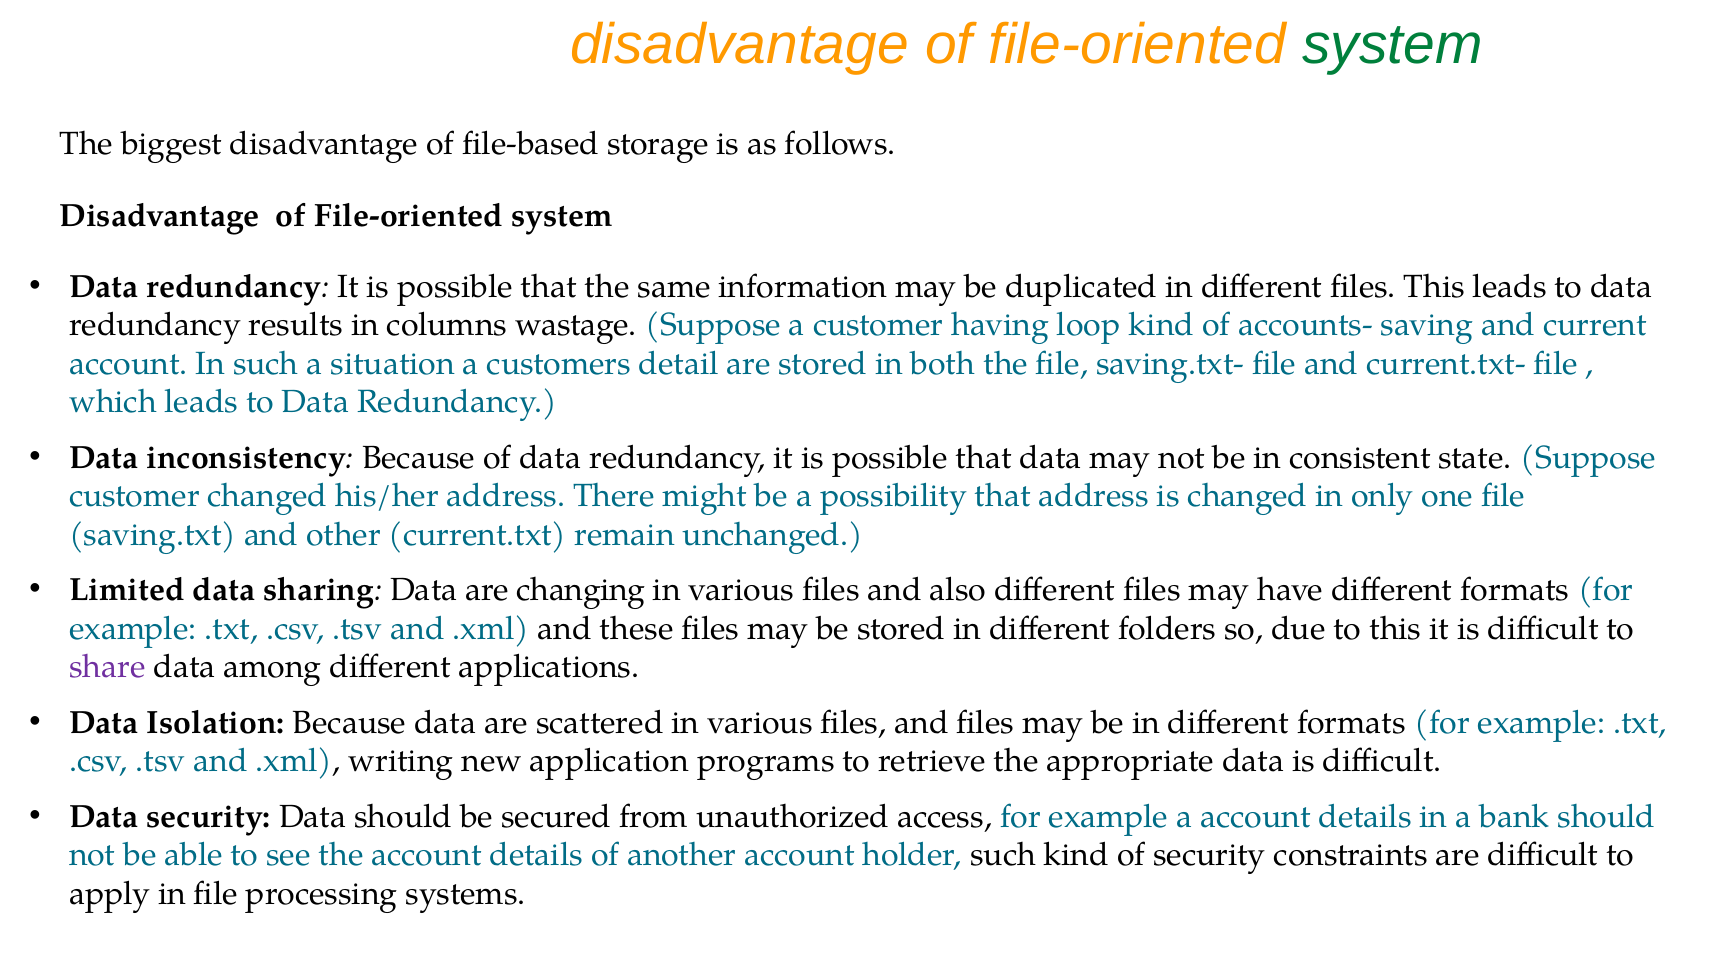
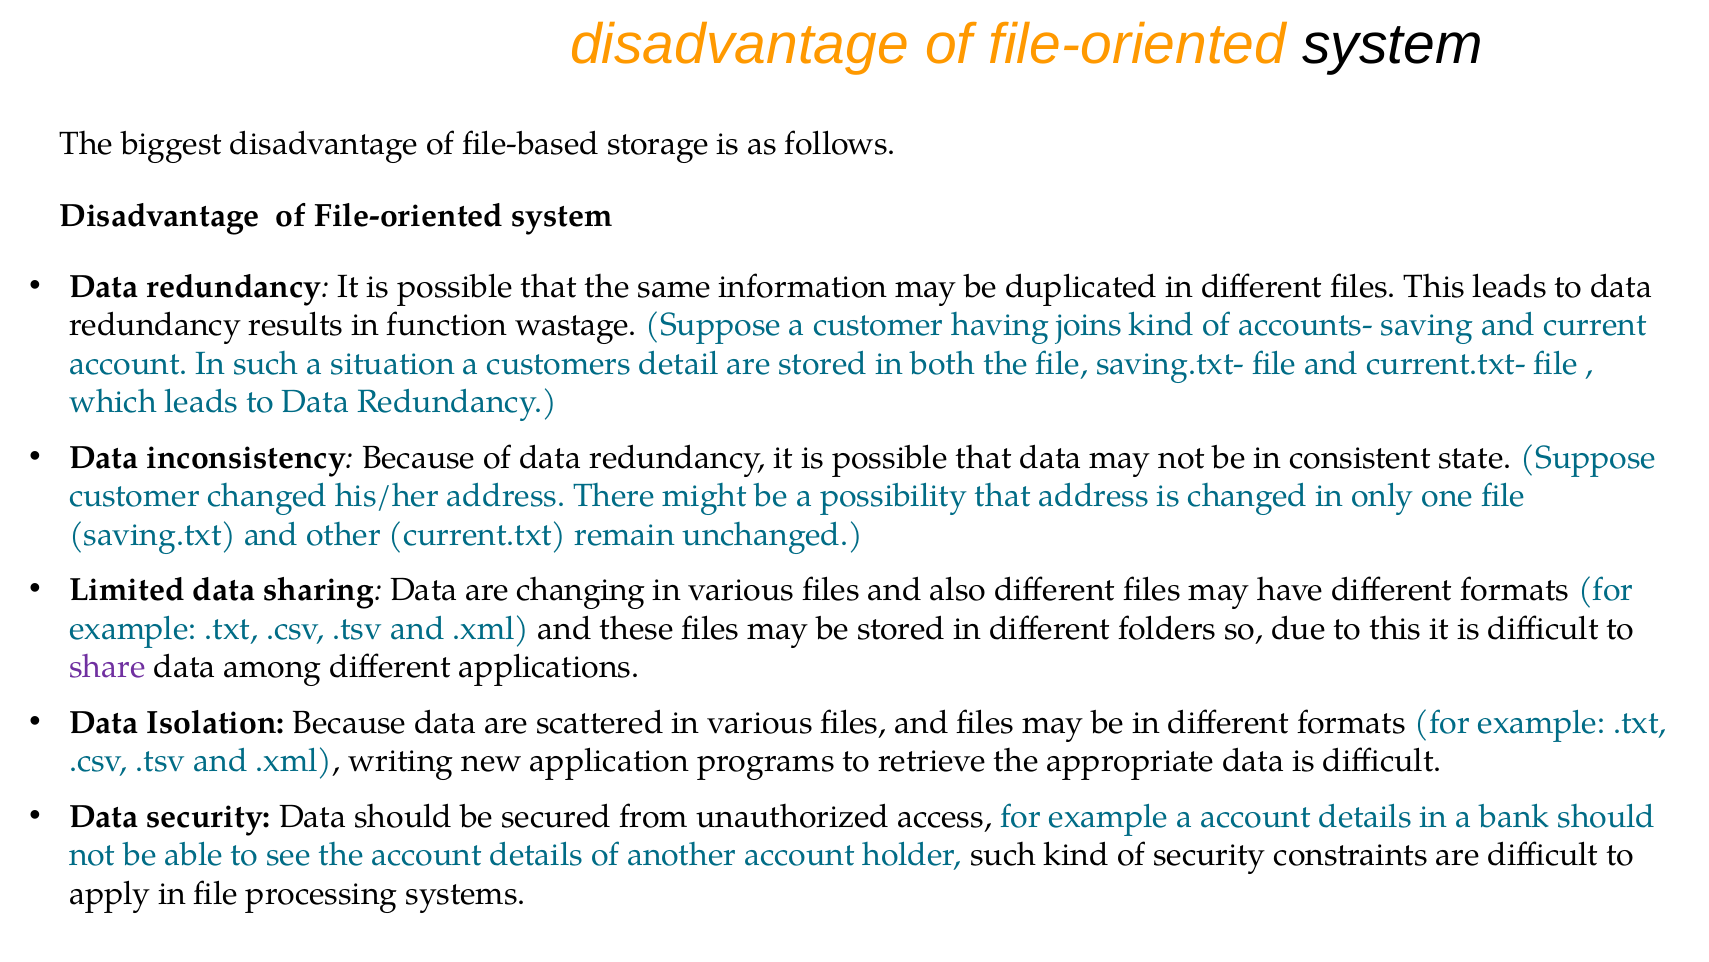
system colour: green -> black (1392, 44)
columns: columns -> function (447, 325)
loop: loop -> joins (1089, 325)
